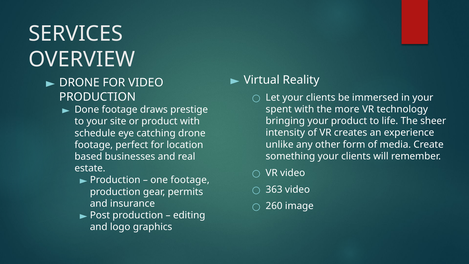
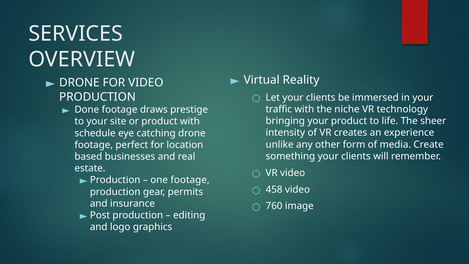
spent: spent -> traffic (279, 109)
more: more -> niche (347, 109)
363: 363 -> 458 (274, 189)
260: 260 -> 760 (274, 206)
